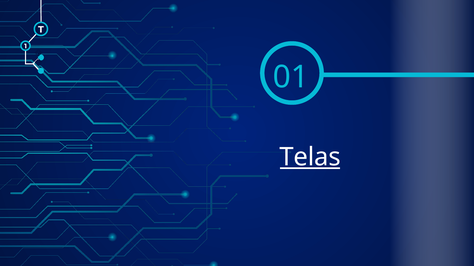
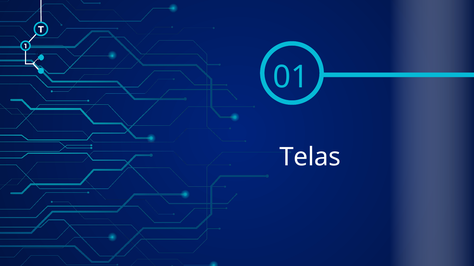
Telas underline: present -> none (310, 158)
